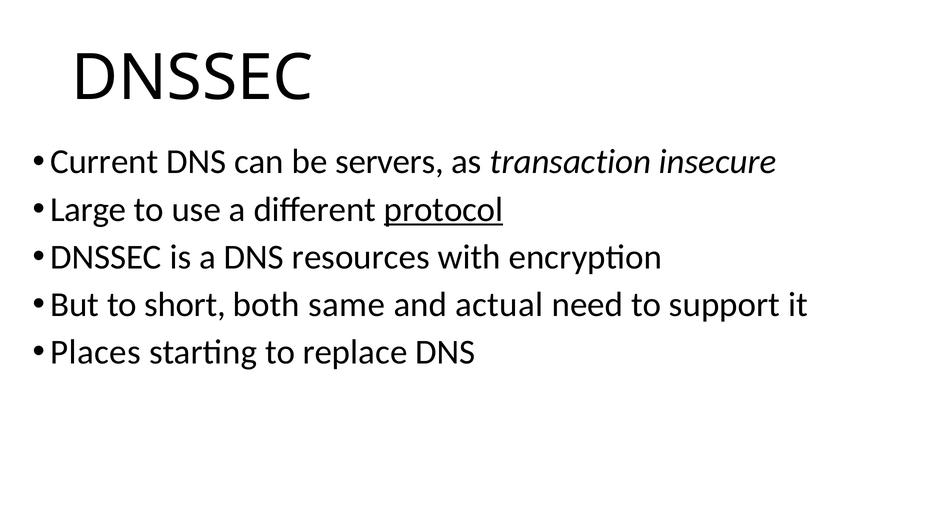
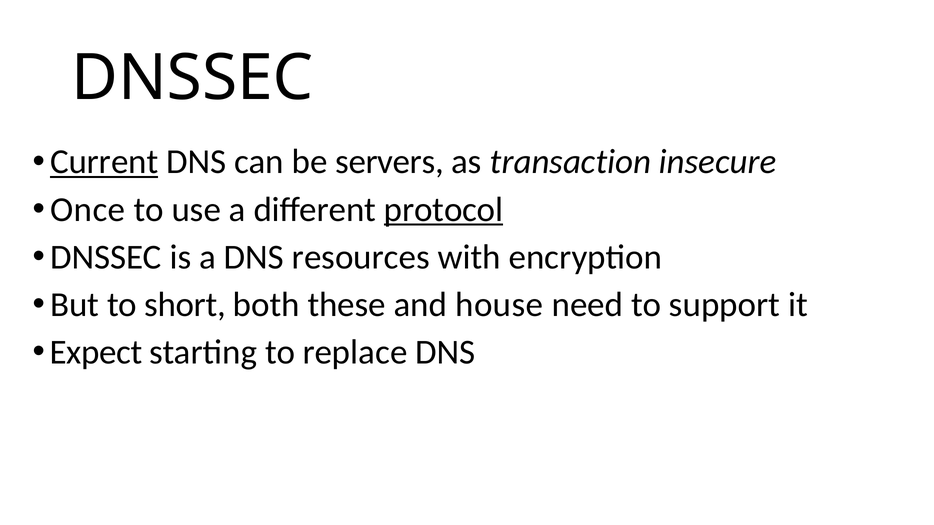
Current underline: none -> present (104, 162)
Large: Large -> Once (88, 210)
same: same -> these (347, 305)
actual: actual -> house (499, 305)
Places: Places -> Expect (96, 352)
